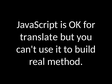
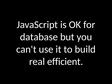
translate: translate -> database (39, 37)
method: method -> efficient (65, 62)
